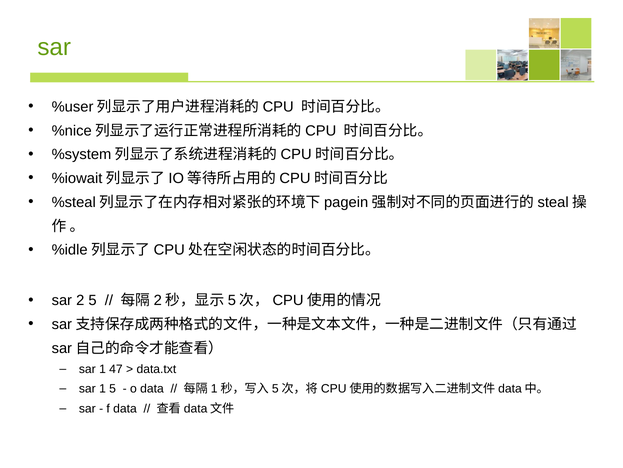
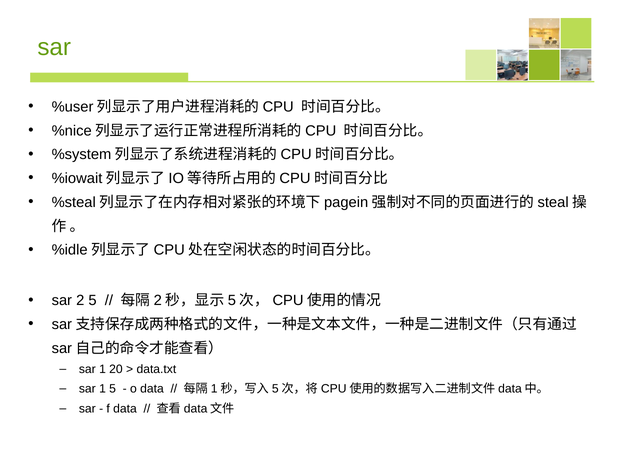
47: 47 -> 20 (116, 369)
